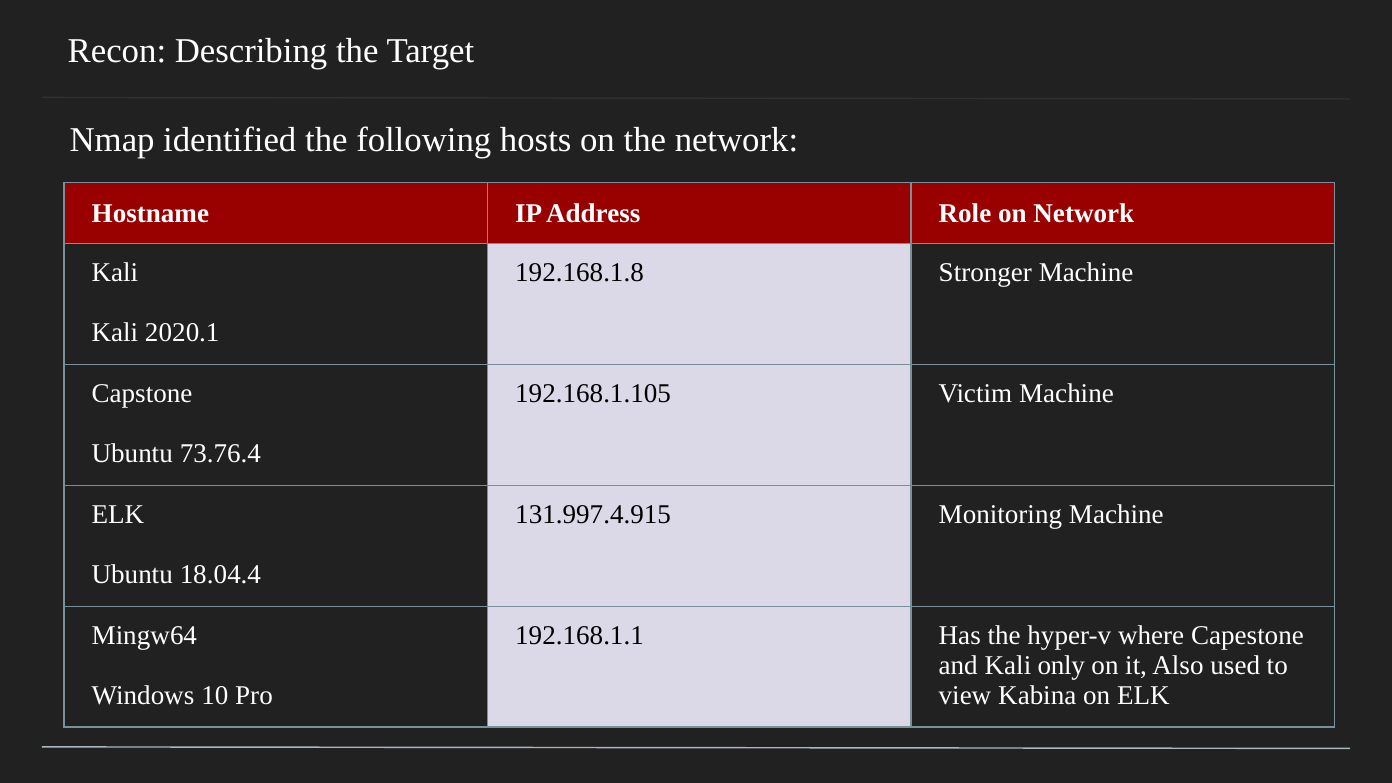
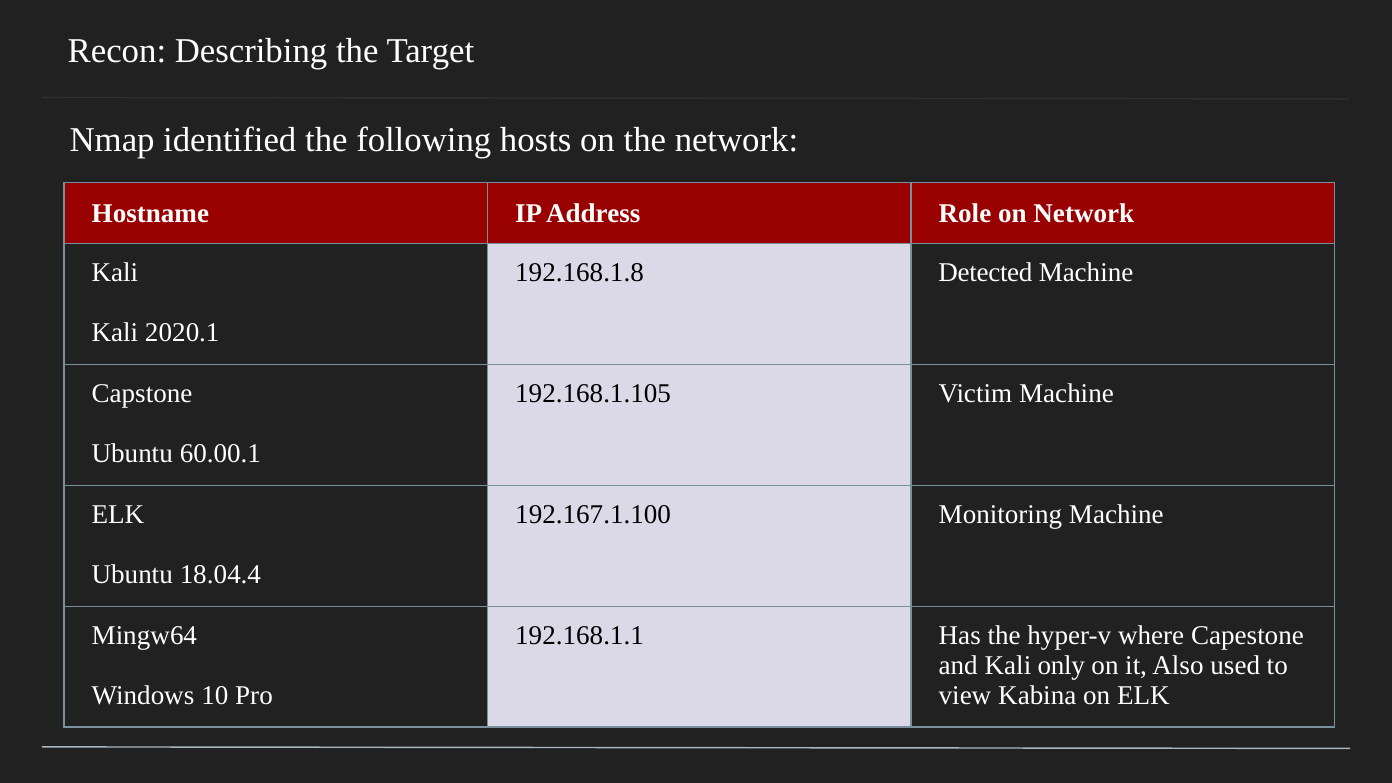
Stronger: Stronger -> Detected (985, 273)
73.76.4: 73.76.4 -> 60.00.1 (220, 454)
131.997.4.915: 131.997.4.915 -> 192.167.1.100 (593, 514)
